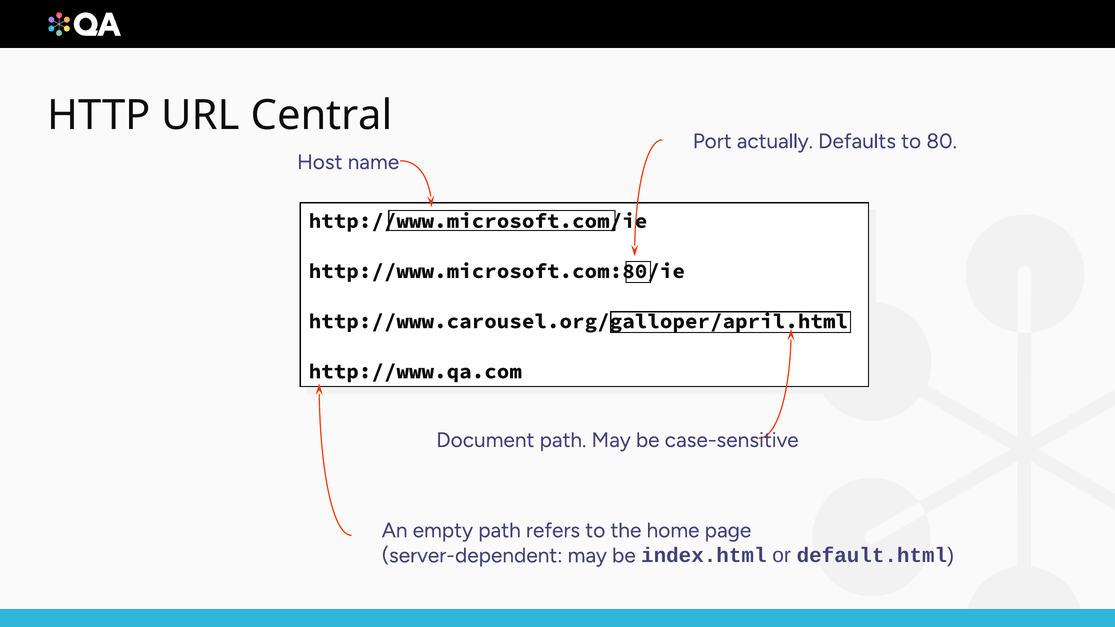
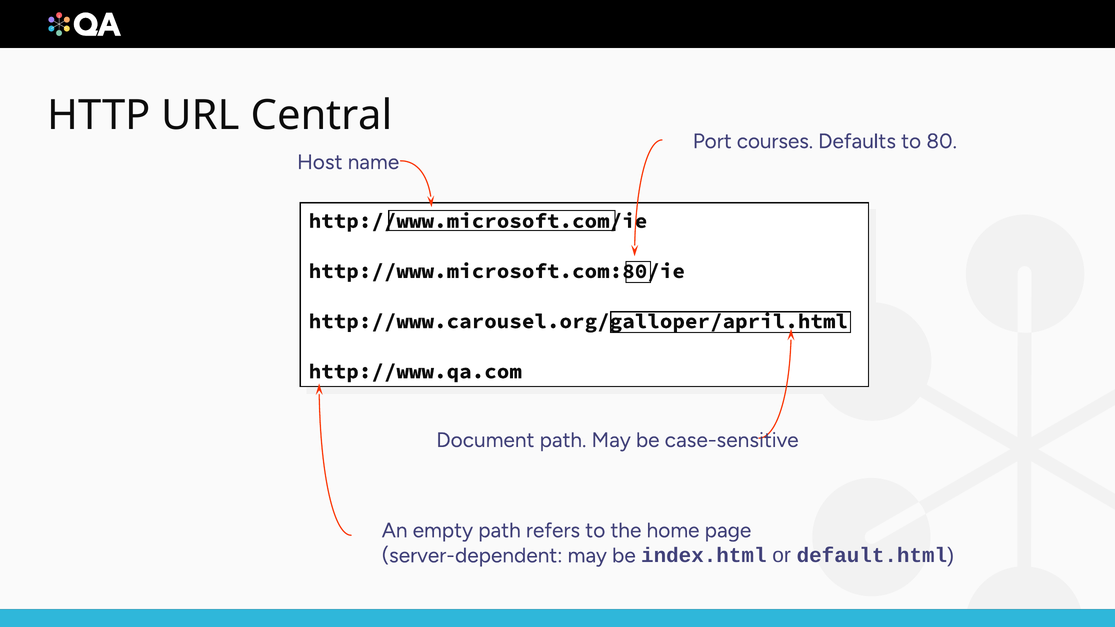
actually: actually -> courses (775, 141)
